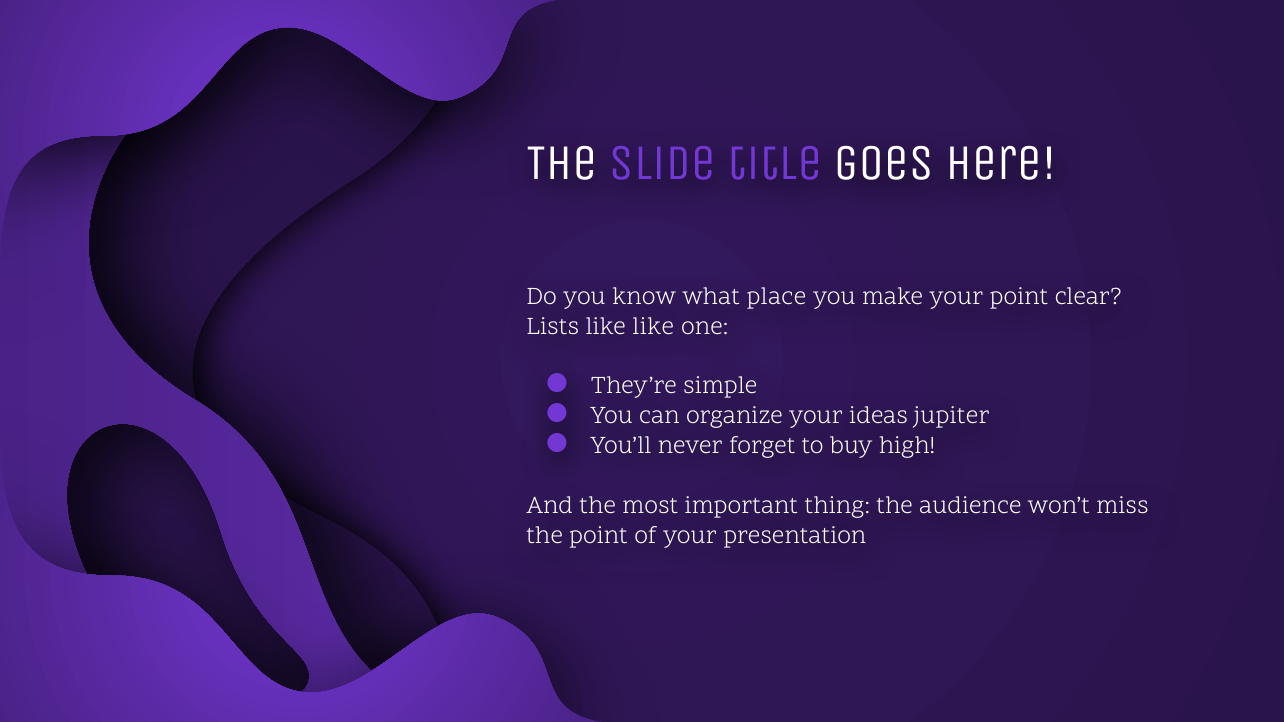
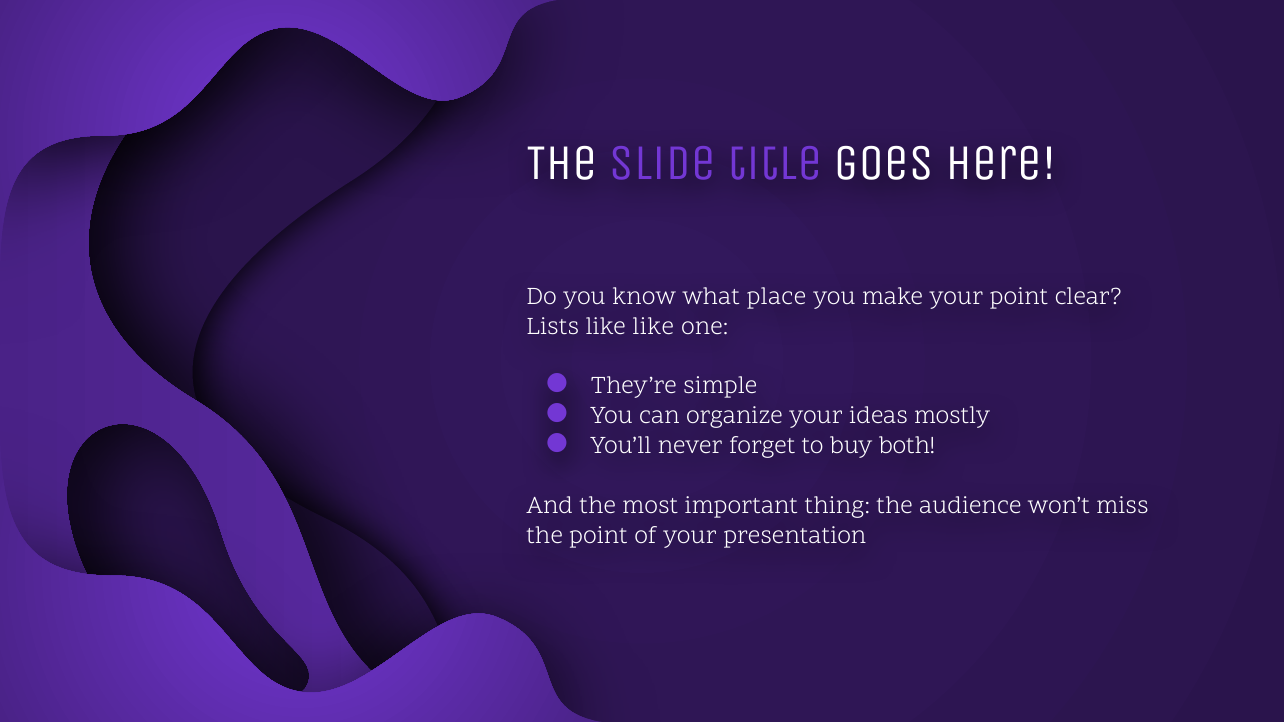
jupiter: jupiter -> mostly (952, 416)
high: high -> both (907, 446)
